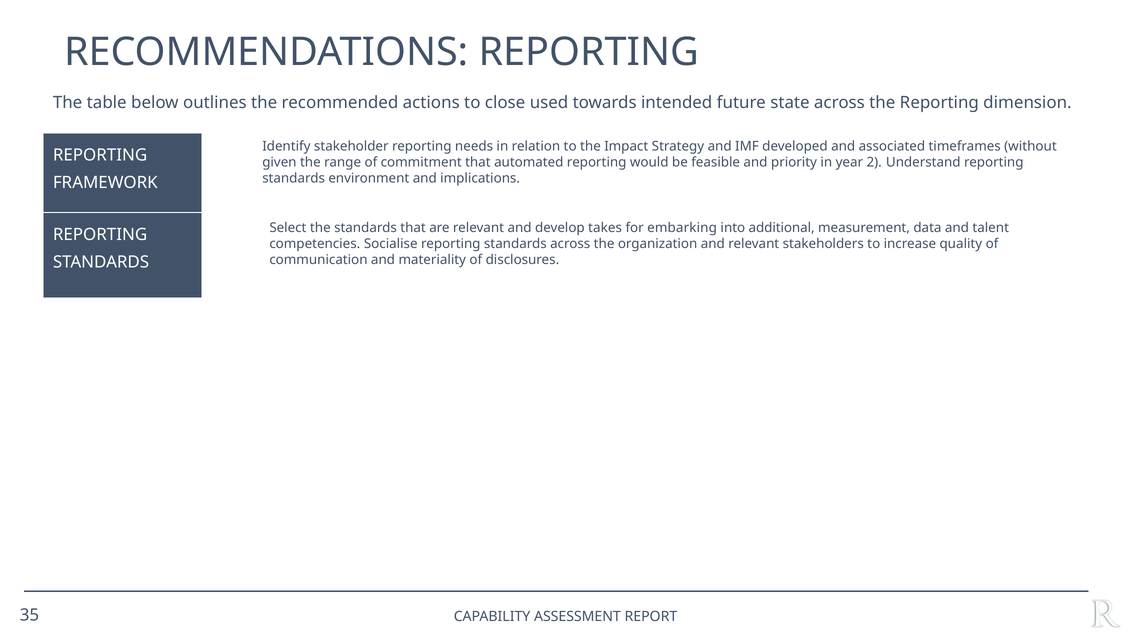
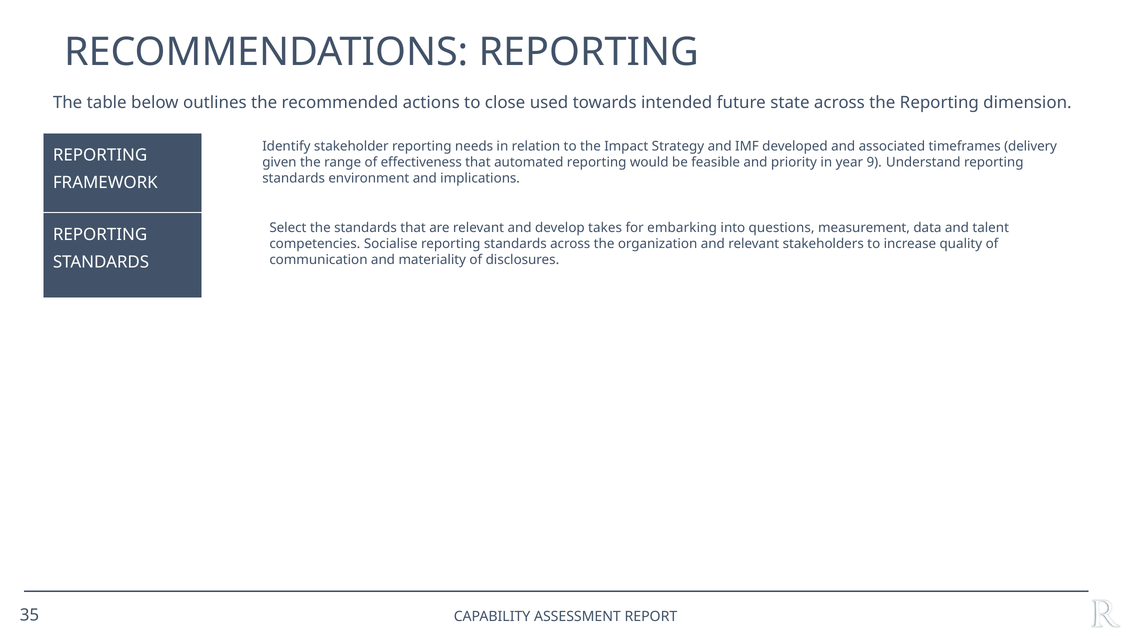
without: without -> delivery (1031, 146)
commitment: commitment -> effectiveness (421, 162)
2: 2 -> 9 (874, 162)
additional: additional -> questions (782, 228)
